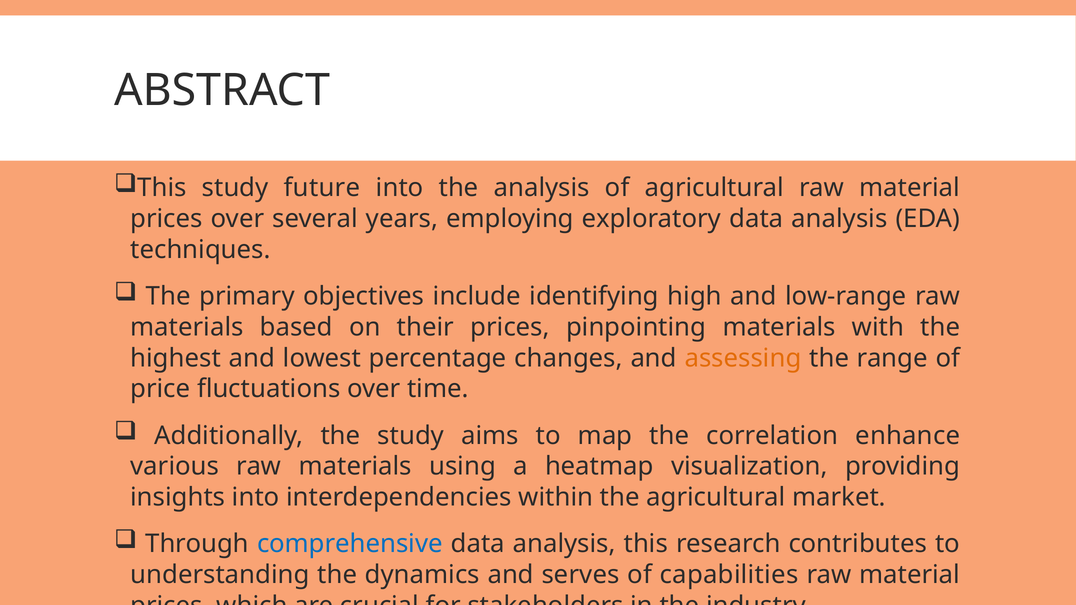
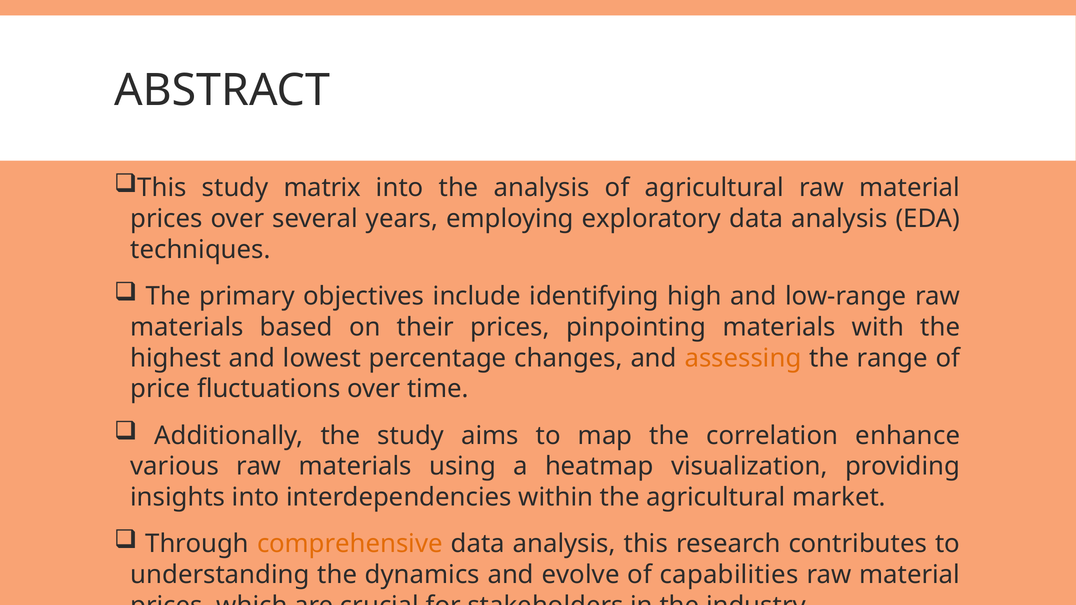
future: future -> matrix (322, 188)
comprehensive colour: blue -> orange (350, 544)
serves: serves -> evolve (581, 575)
